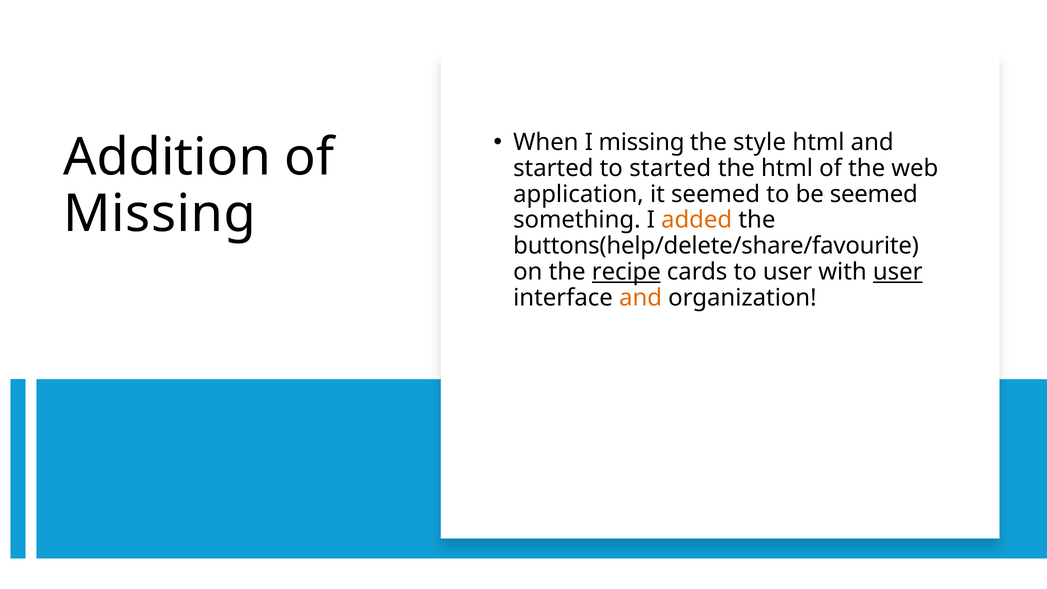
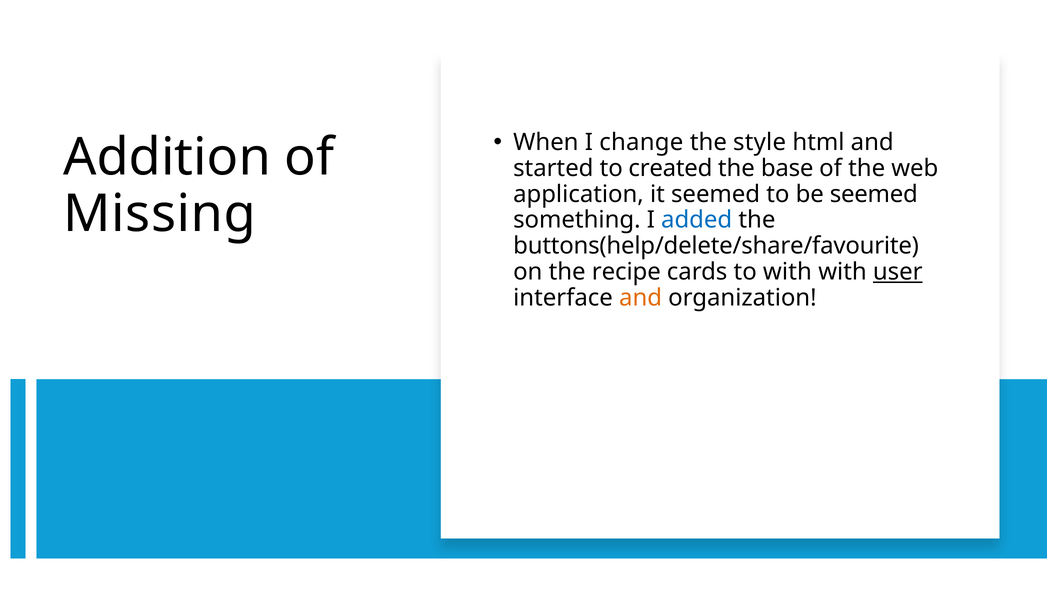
I missing: missing -> change (641, 142)
to started: started -> created (670, 168)
the html: html -> base (787, 168)
added colour: orange -> blue (697, 220)
recipe underline: present -> none (626, 272)
to user: user -> with (787, 272)
